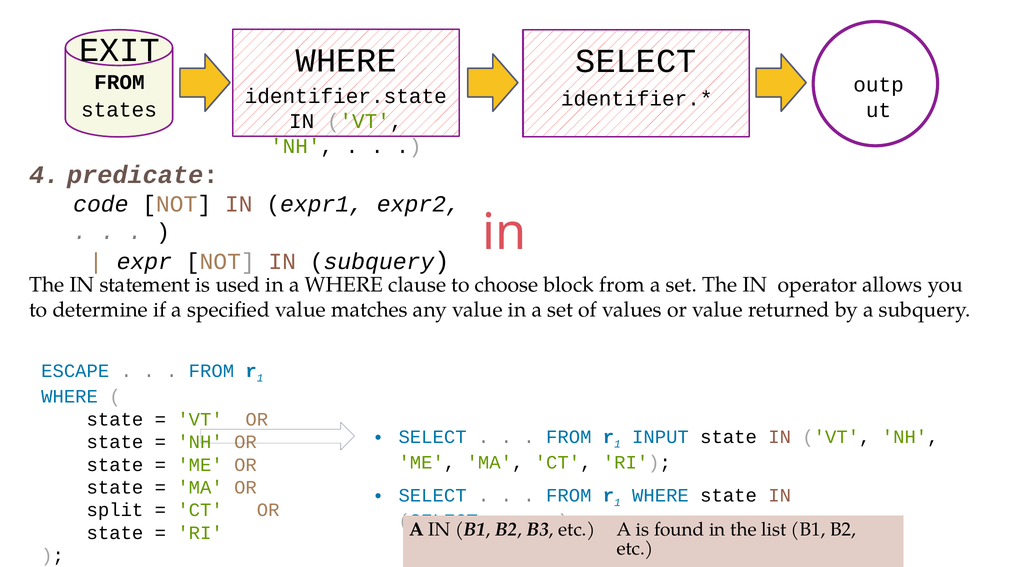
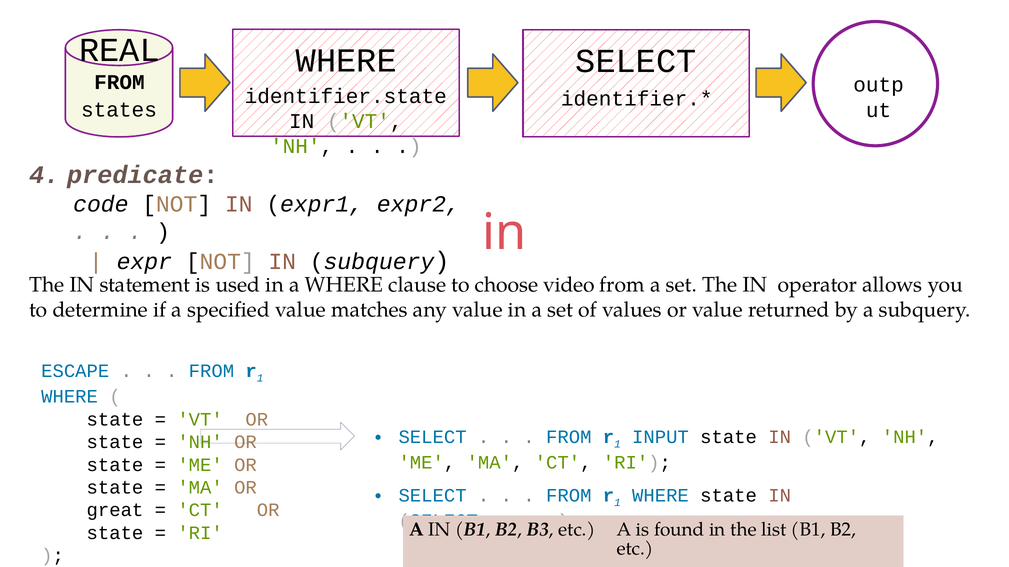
EXIT: EXIT -> REAL (119, 50)
block: block -> video (569, 285)
split: split -> great (115, 511)
